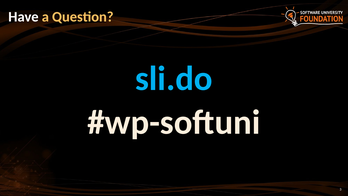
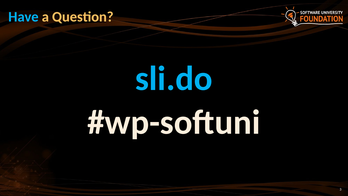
Have colour: white -> light blue (24, 17)
